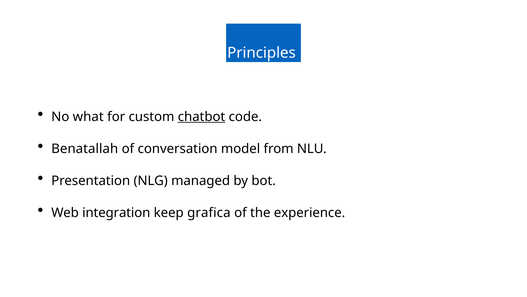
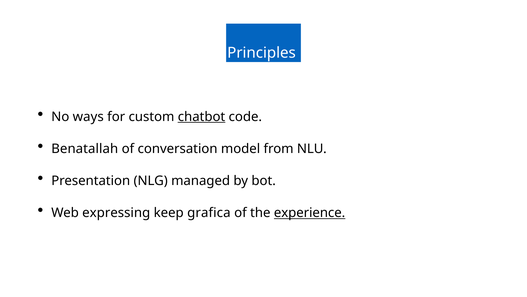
what: what -> ways (88, 117)
integration: integration -> expressing (116, 213)
experience underline: none -> present (310, 213)
